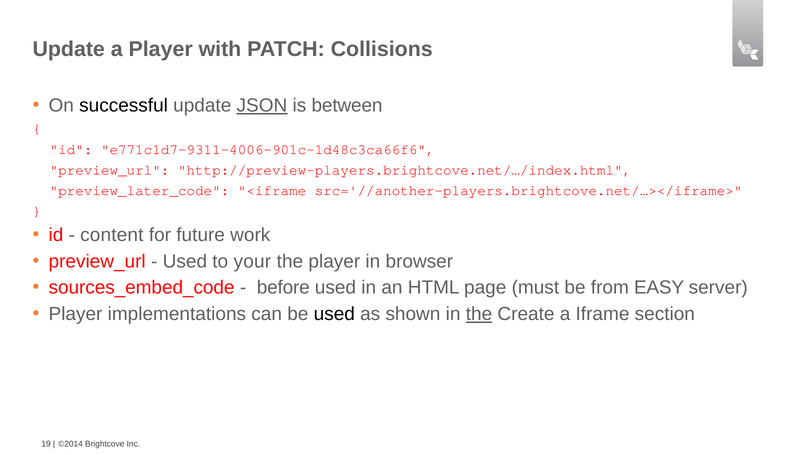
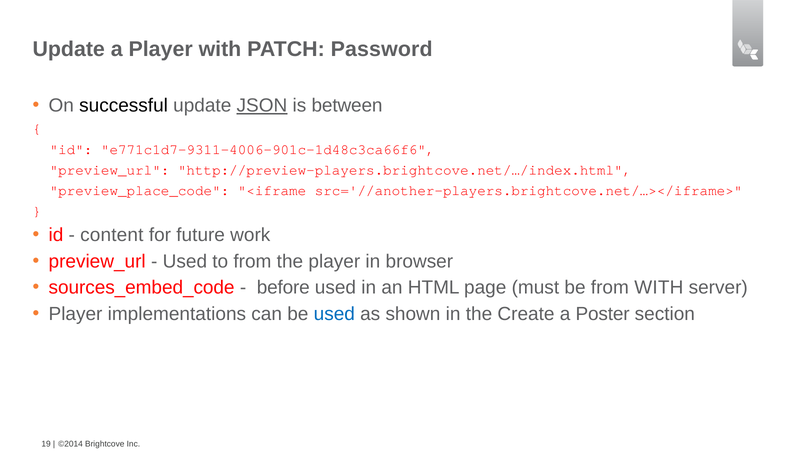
Collisions: Collisions -> Password (382, 49)
preview_later_code: preview_later_code -> preview_place_code (139, 191)
to your: your -> from (252, 262)
from EASY: EASY -> WITH (659, 288)
used colour: black -> blue (334, 315)
the underline: present -> none (479, 315)
Iframe: Iframe -> Poster (603, 315)
